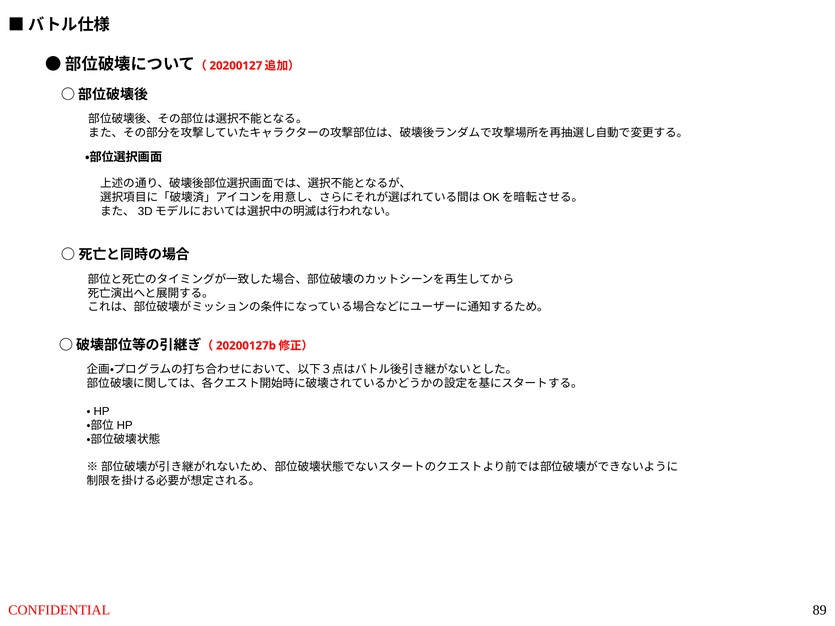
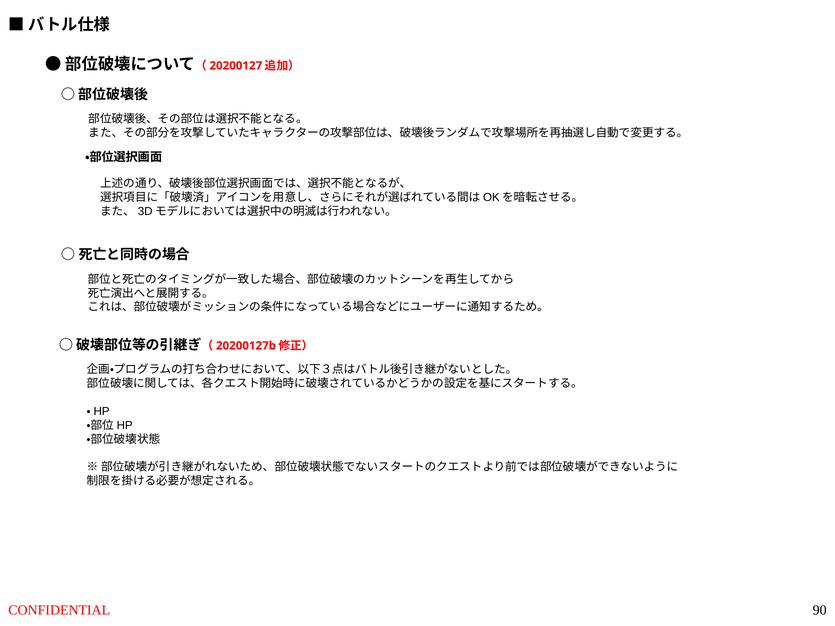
89: 89 -> 90 (820, 611)
